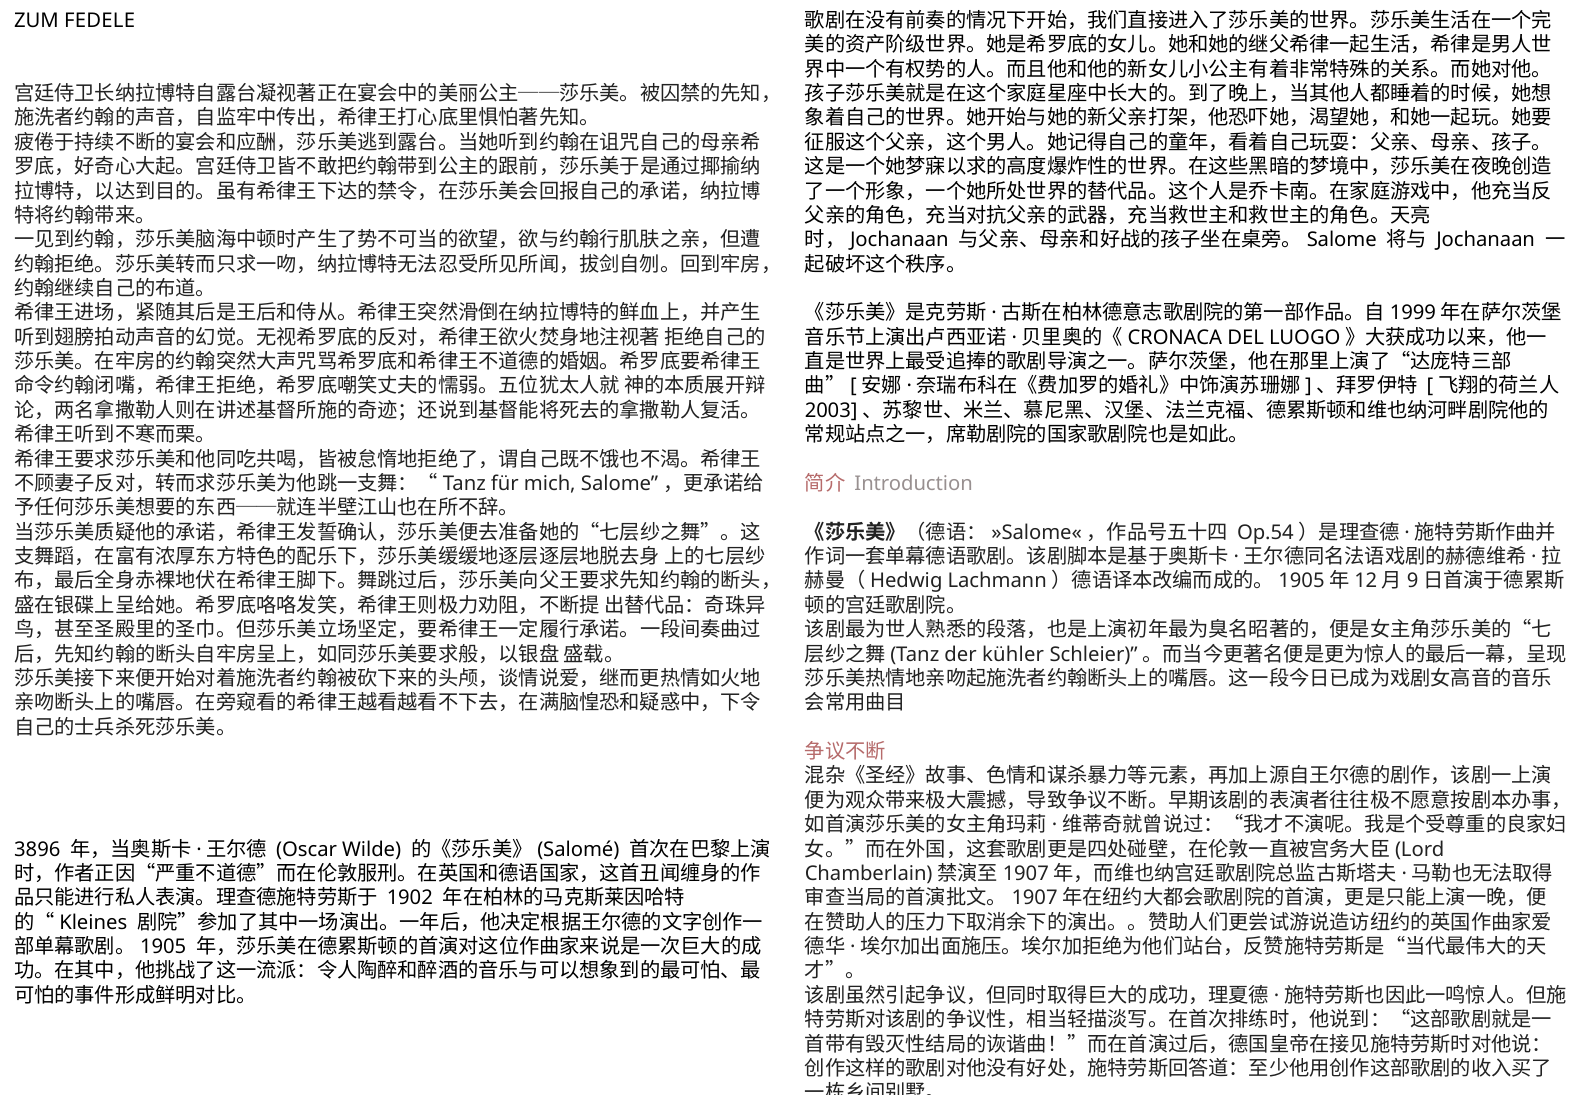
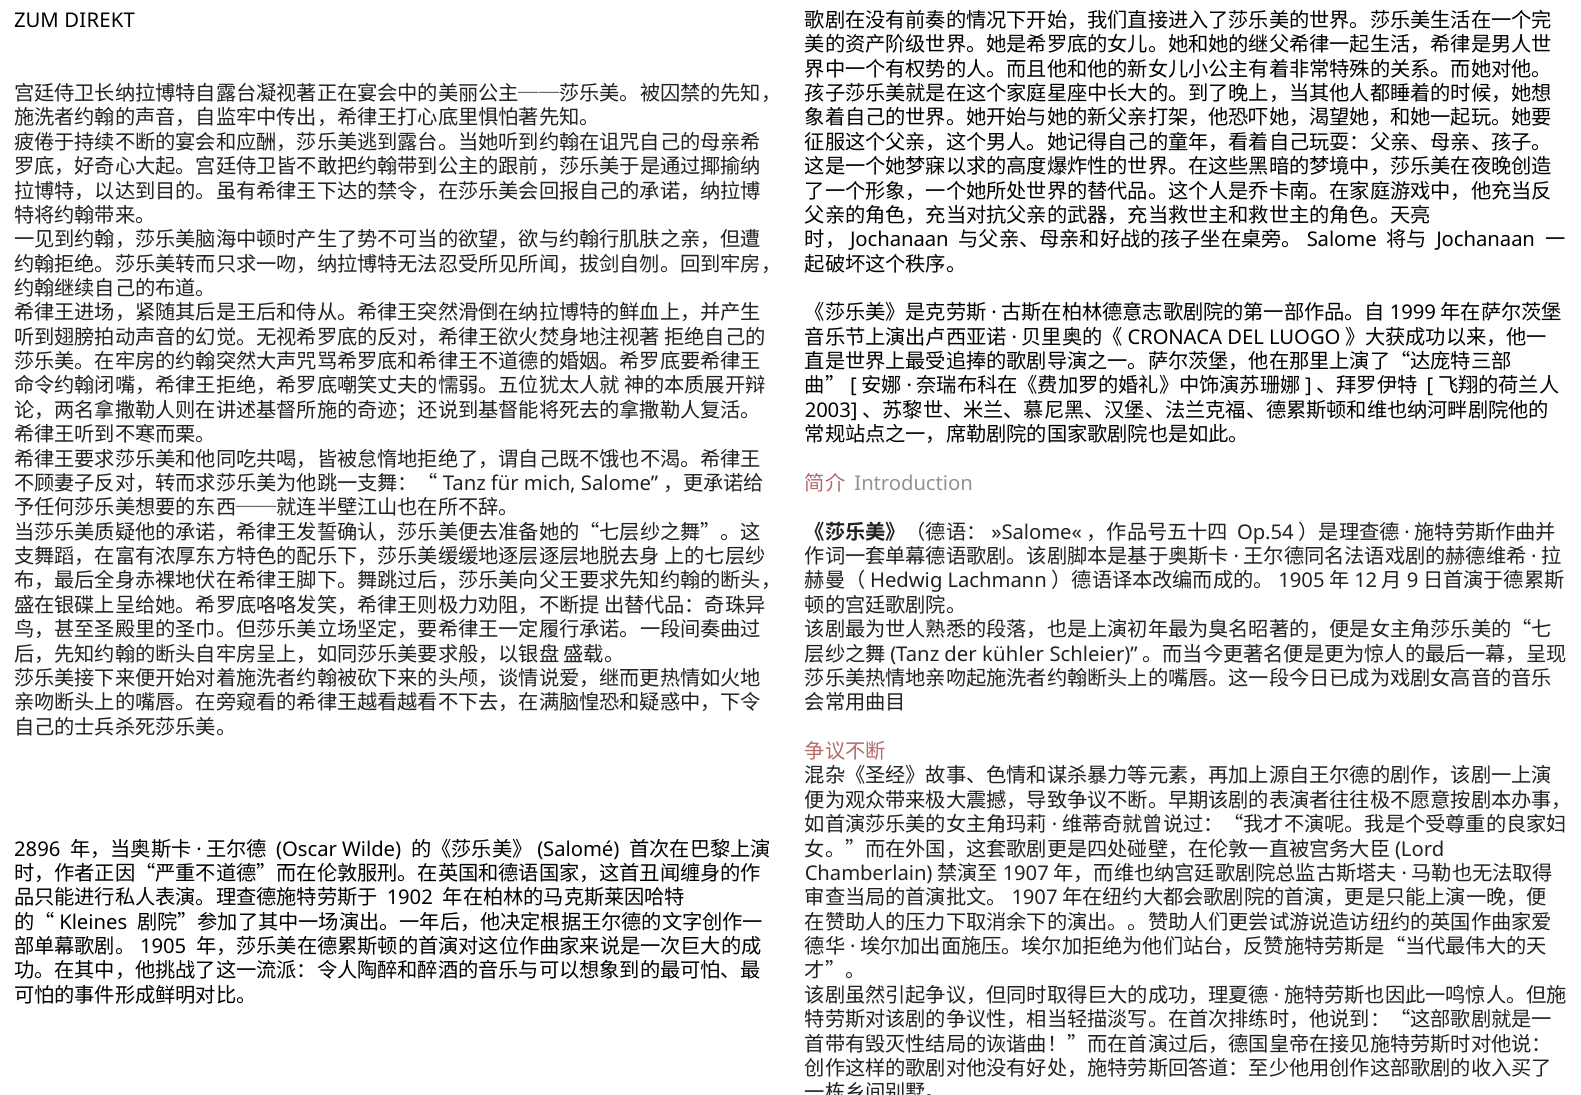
FEDELE: FEDELE -> DIREKT (100, 21)
3896: 3896 -> 2896 (37, 849)
